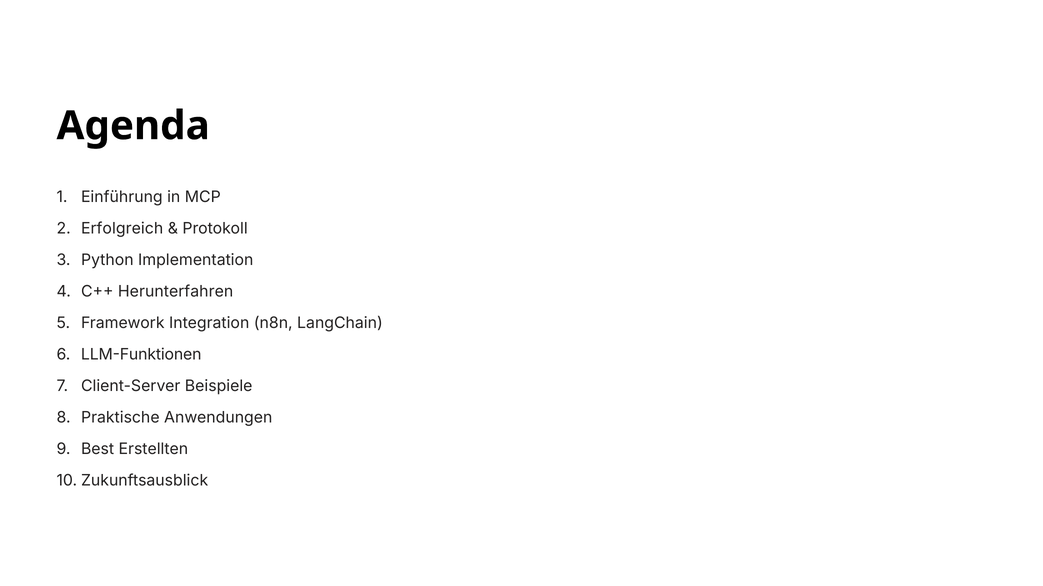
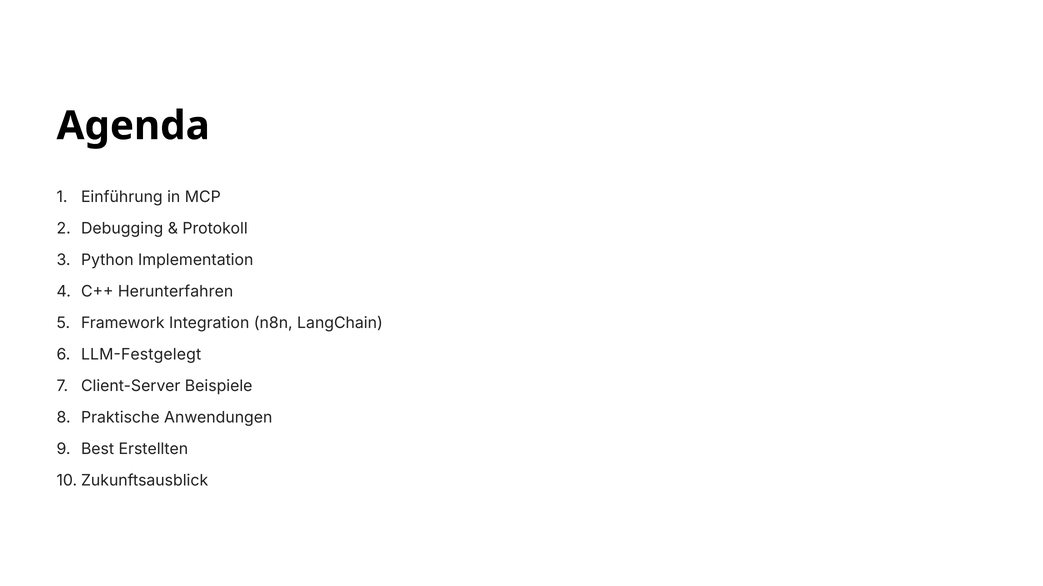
Erfolgreich: Erfolgreich -> Debugging (122, 229)
LLM-Funktionen: LLM-Funktionen -> LLM-Festgelegt (141, 355)
